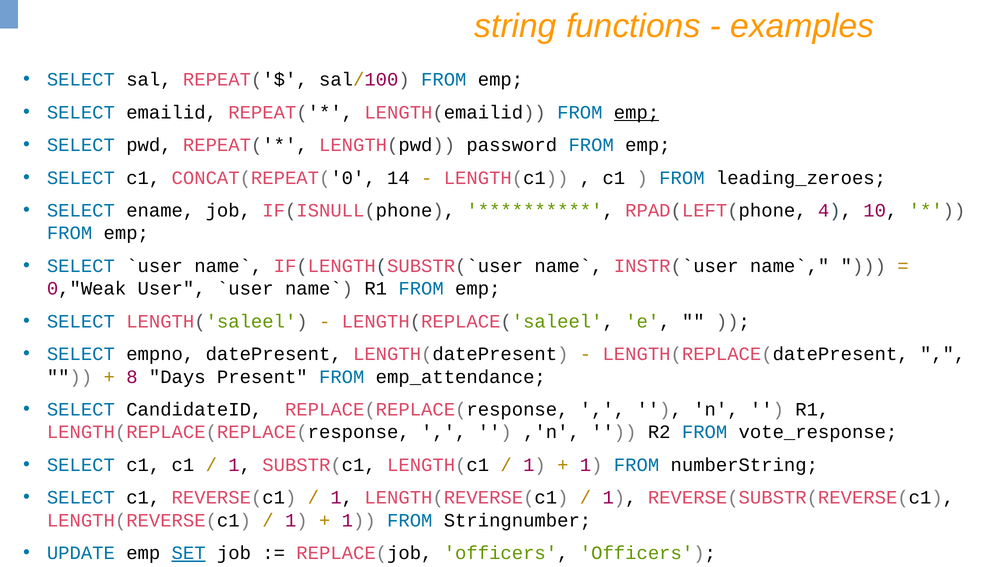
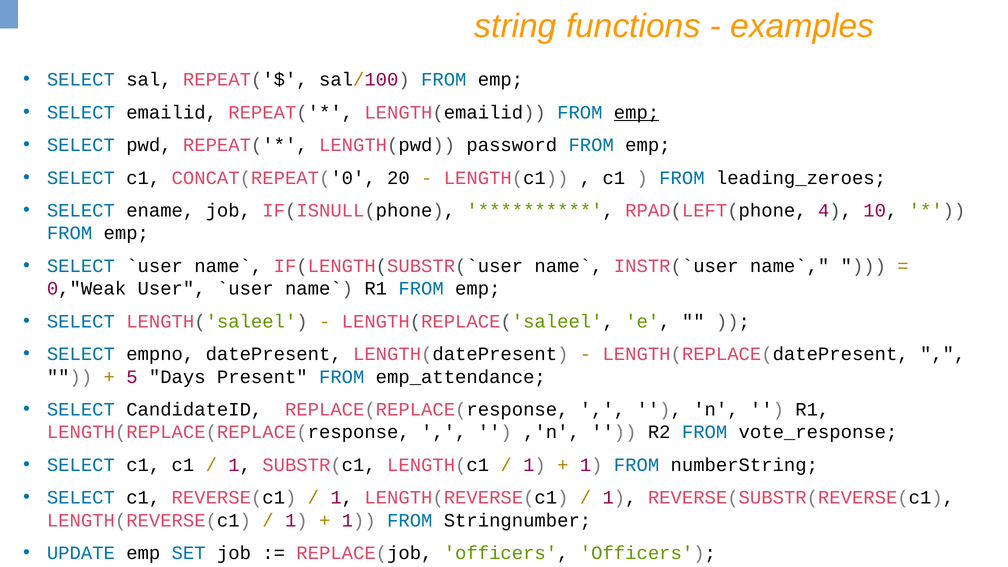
14: 14 -> 20 (398, 178)
8: 8 -> 5 (132, 377)
SET underline: present -> none (189, 553)
